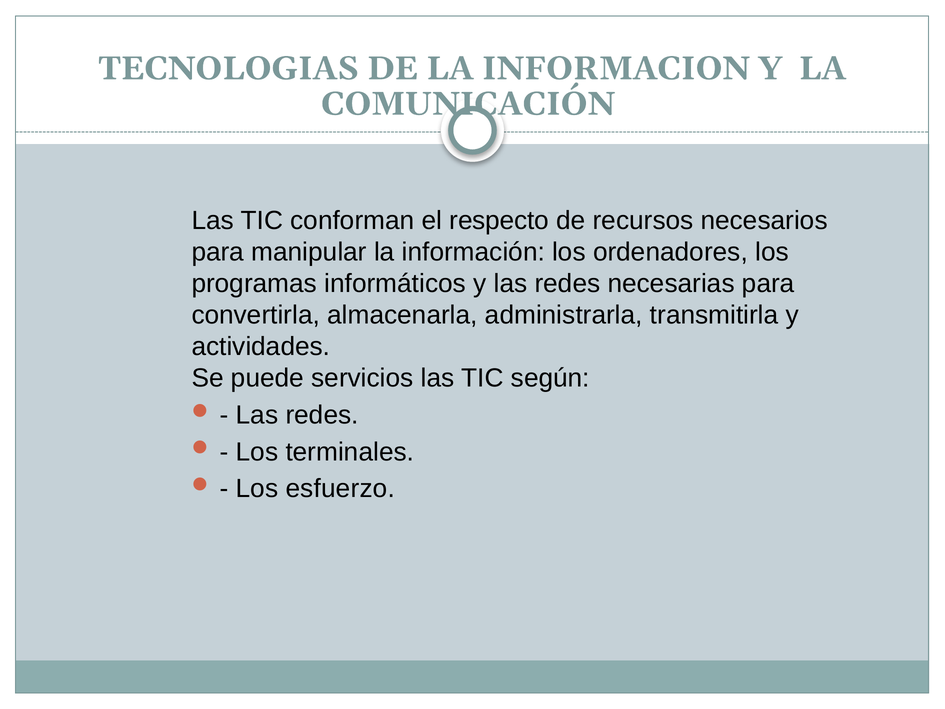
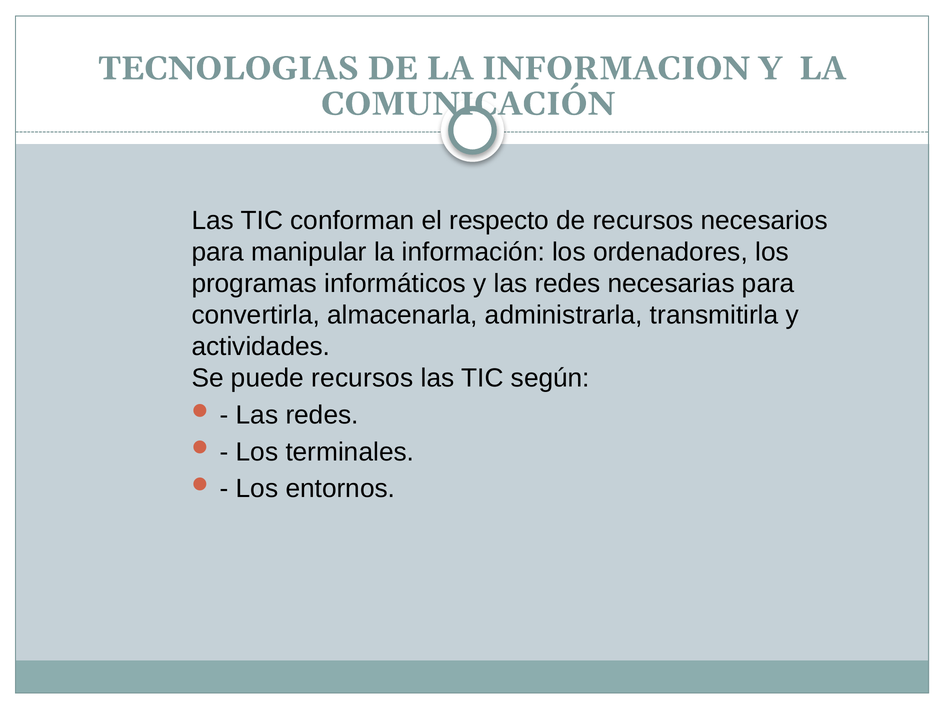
puede servicios: servicios -> recursos (362, 378)
esfuerzo: esfuerzo -> entornos (340, 489)
